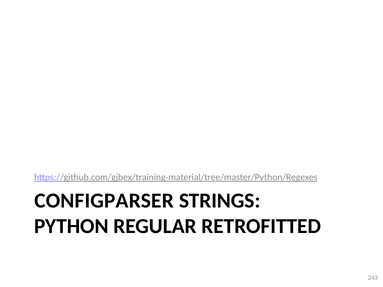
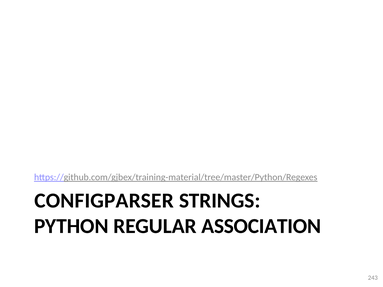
RETROFITTED: RETROFITTED -> ASSOCIATION (261, 226)
